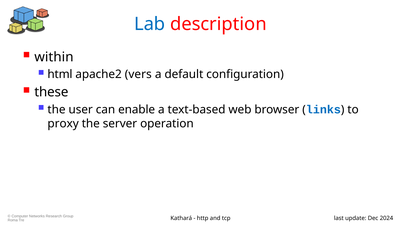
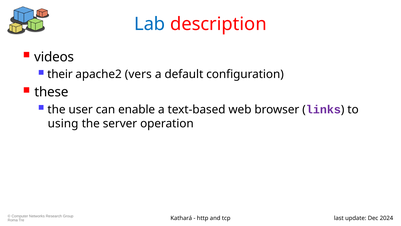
within: within -> videos (54, 57)
html: html -> their (60, 74)
links colour: blue -> purple (323, 109)
proxy: proxy -> using (63, 123)
